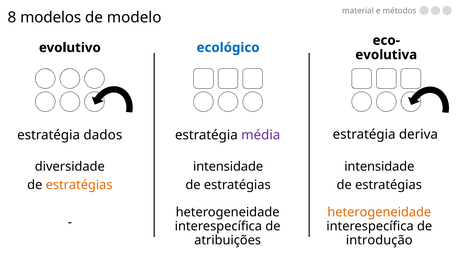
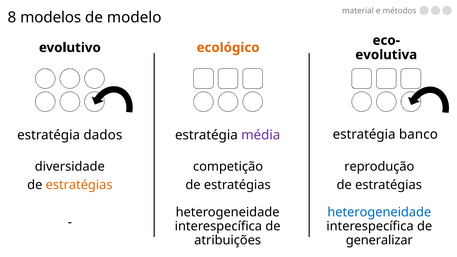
ecológico colour: blue -> orange (228, 48)
deriva: deriva -> banco (418, 135)
intensidade: intensidade -> competição (228, 166)
intensidade: intensidade -> reprodução (379, 166)
heterogeneidade colour: orange -> blue (379, 212)
introdução: introdução -> generalizar (379, 240)
